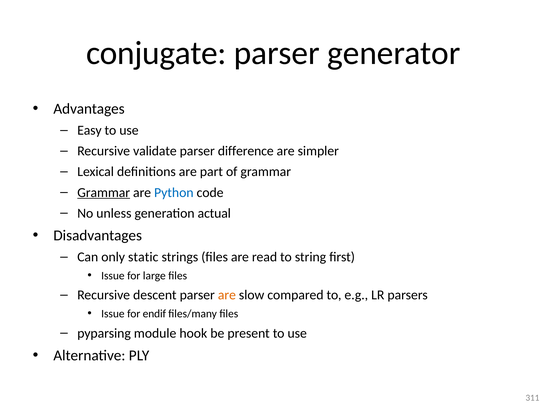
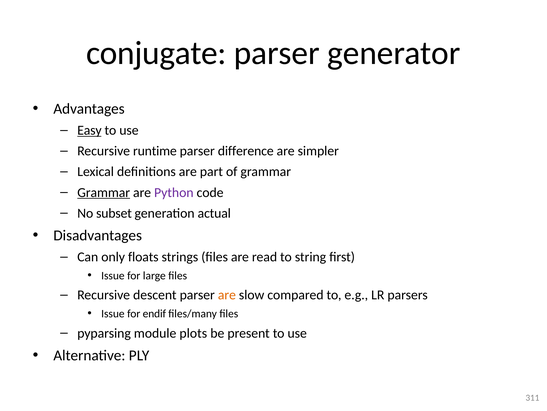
Easy underline: none -> present (89, 130)
validate: validate -> runtime (155, 151)
Python colour: blue -> purple (174, 192)
unless: unless -> subset (114, 213)
static: static -> floats (143, 257)
hook: hook -> plots (193, 333)
